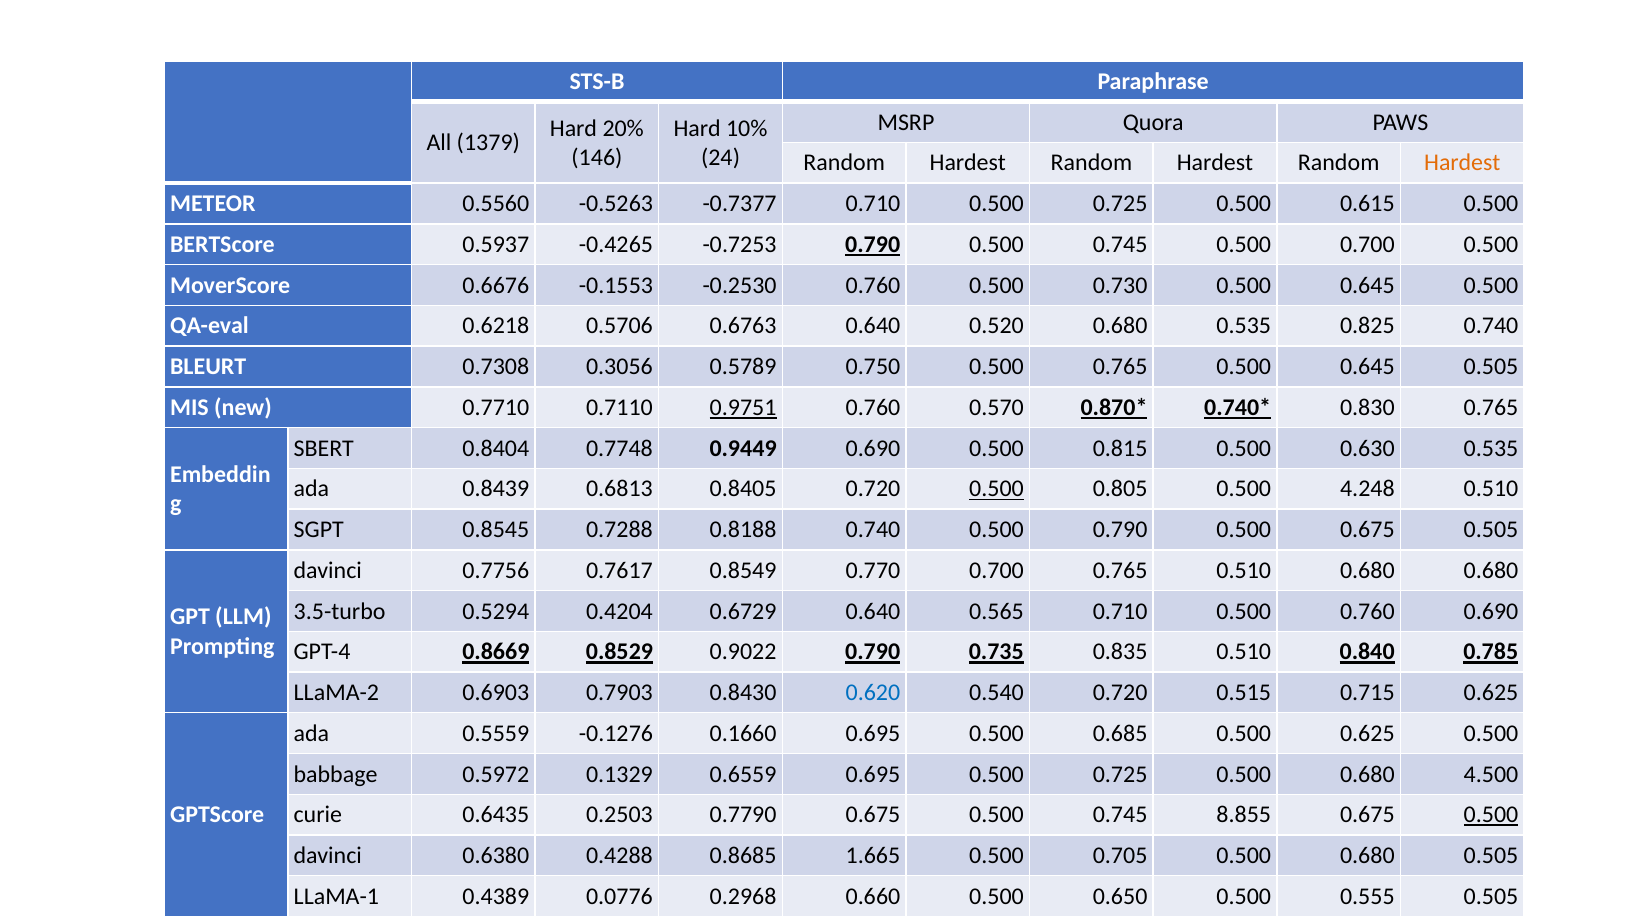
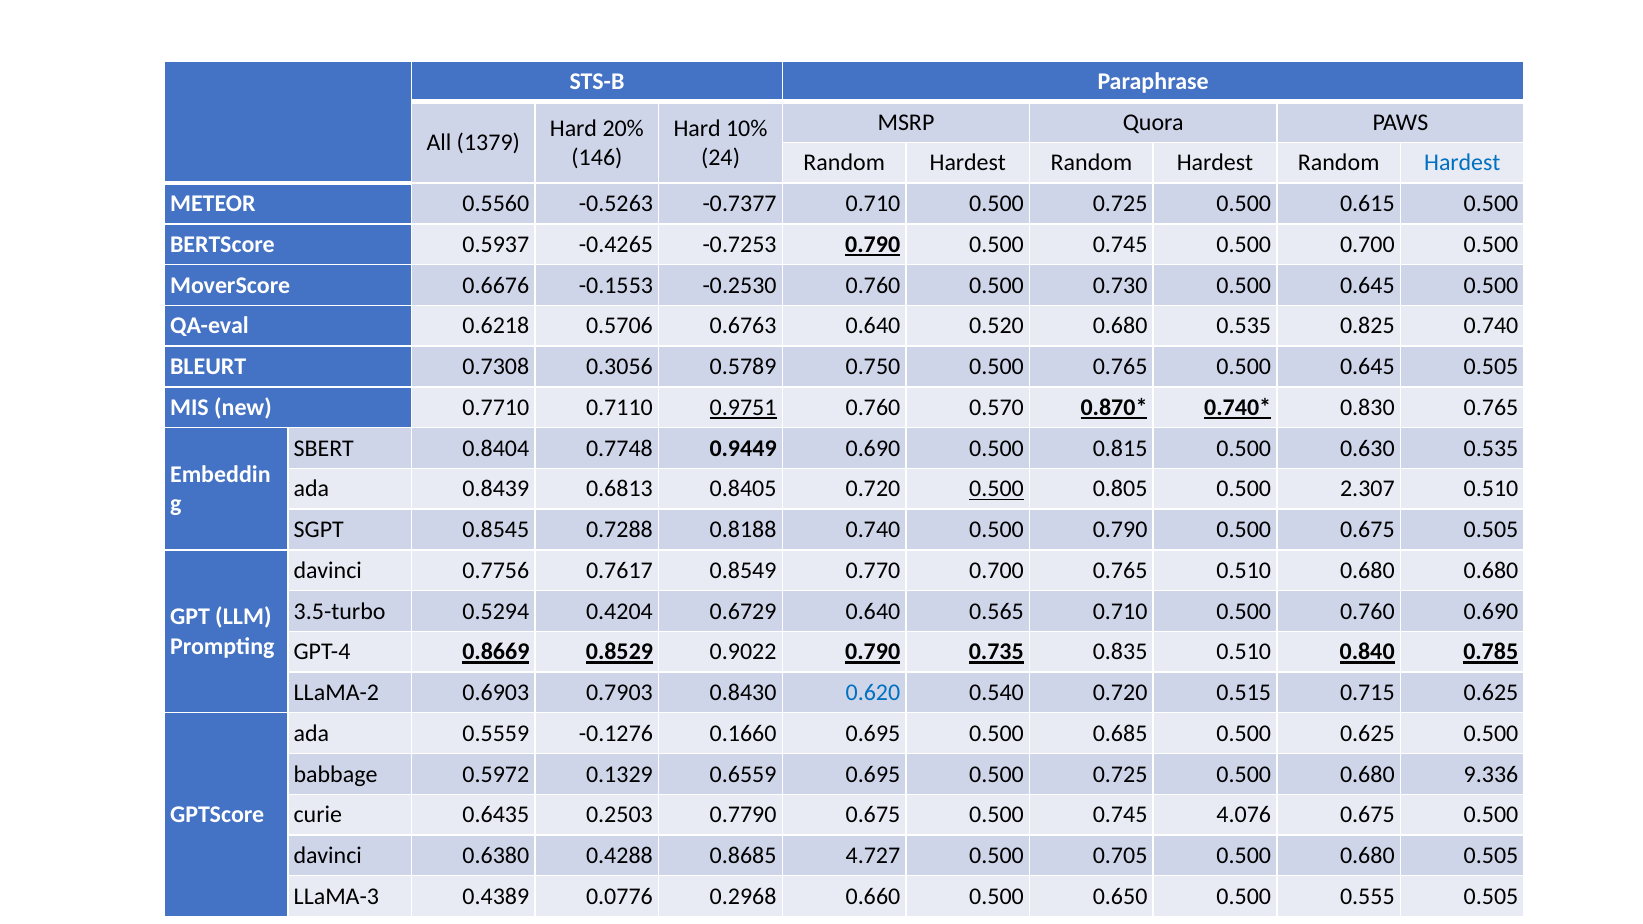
Hardest colour: orange -> blue (1462, 163)
4.248: 4.248 -> 2.307 (1367, 489)
4.500: 4.500 -> 9.336 (1491, 774)
8.855: 8.855 -> 4.076 (1244, 815)
0.500 underline: present -> none (1491, 815)
1.665: 1.665 -> 4.727 (873, 856)
LLaMA-1: LLaMA-1 -> LLaMA-3 (336, 897)
